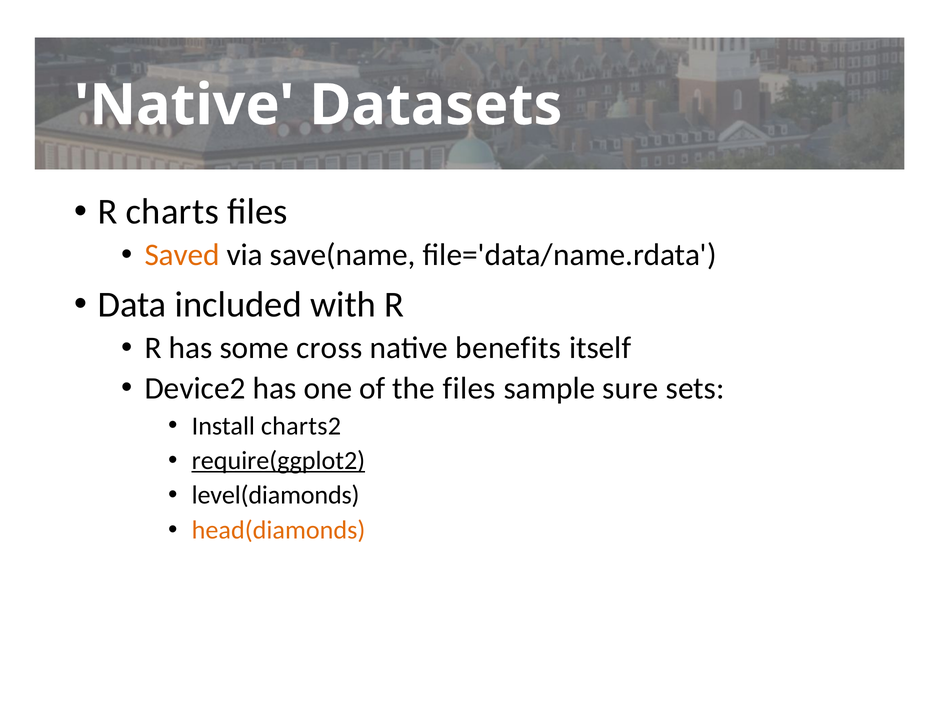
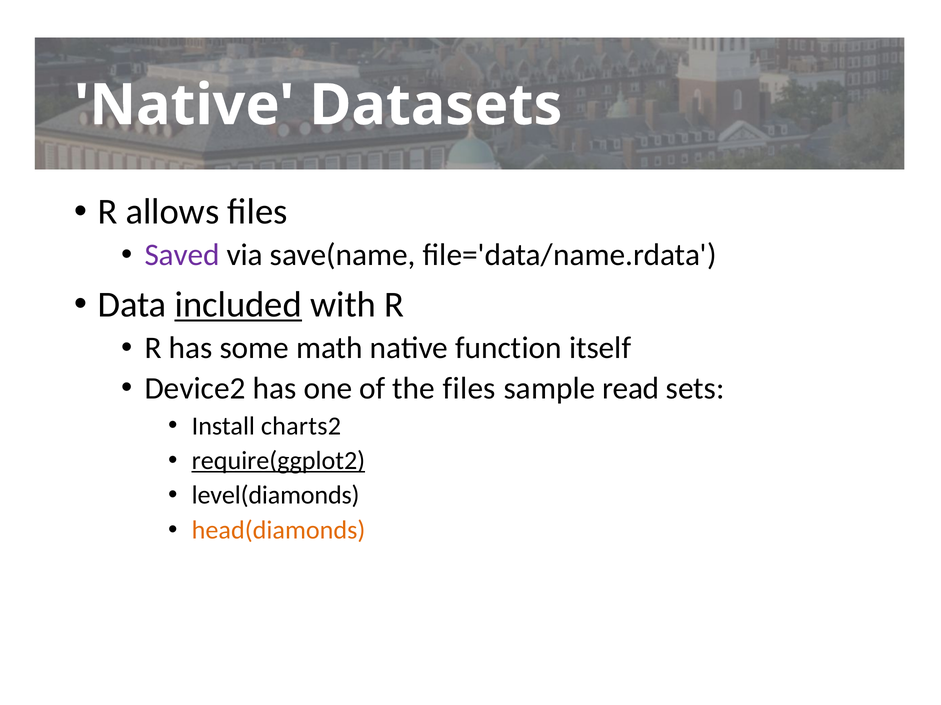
charts: charts -> allows (173, 212)
Saved colour: orange -> purple (182, 255)
included underline: none -> present (238, 305)
cross: cross -> math (329, 348)
benefits: benefits -> function (508, 348)
sure: sure -> read (631, 389)
